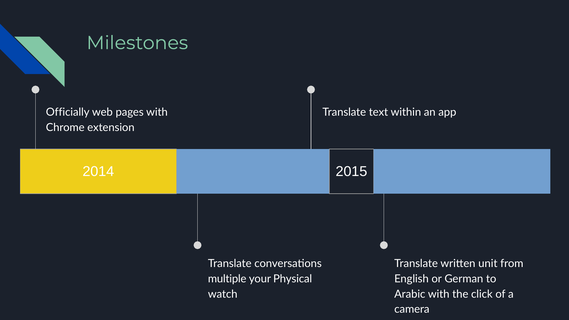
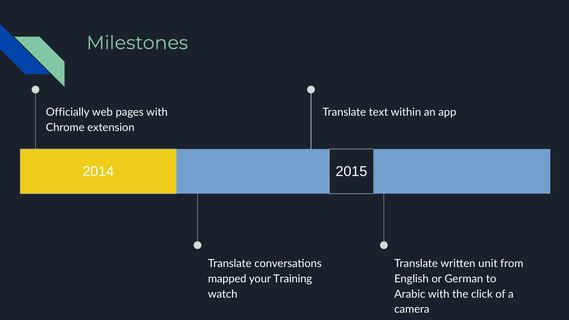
multiple: multiple -> mapped (227, 279)
Physical: Physical -> Training (293, 279)
